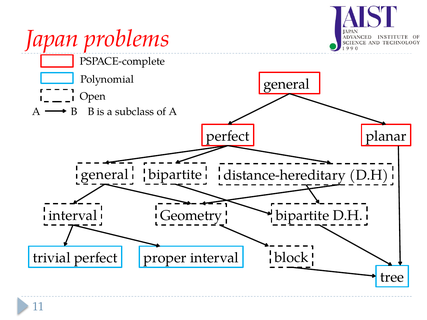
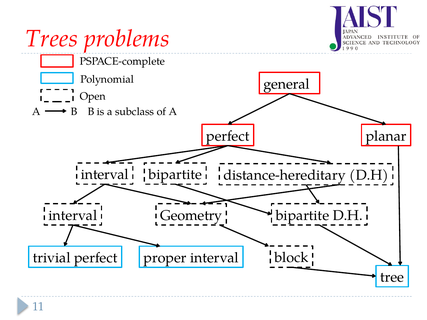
Japan: Japan -> Trees (52, 39)
general: general -> interval (105, 175)
